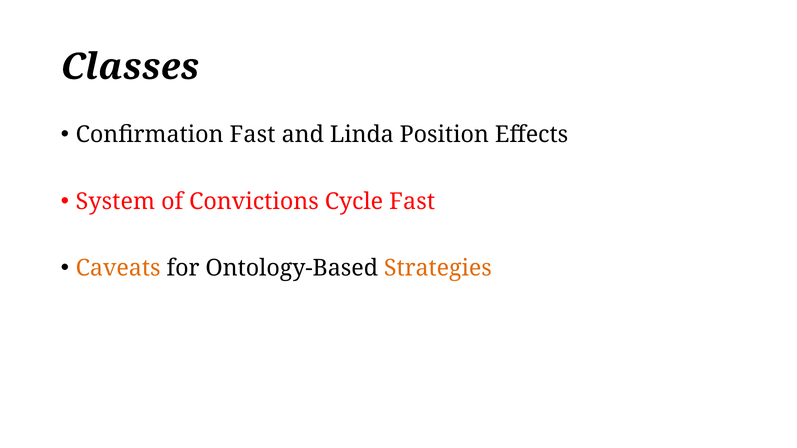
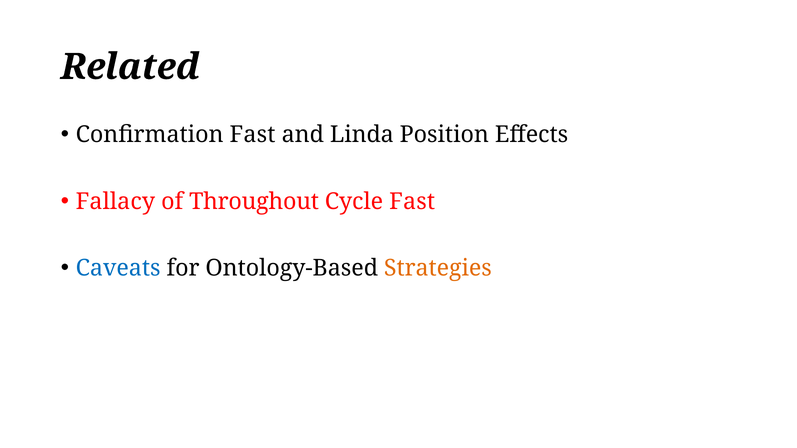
Classes: Classes -> Related (130, 67)
System: System -> Fallacy (115, 202)
Convictions: Convictions -> Throughout (254, 202)
Caveats colour: orange -> blue (118, 268)
